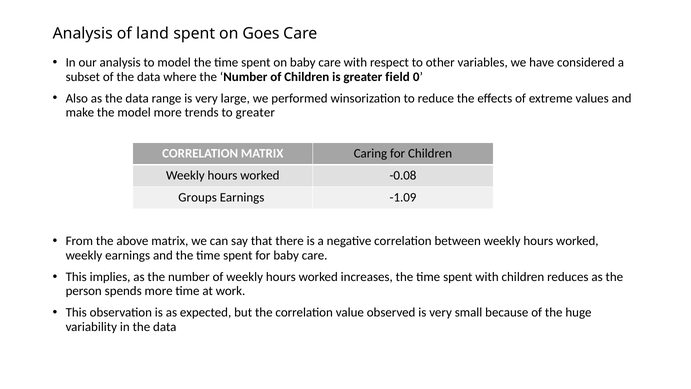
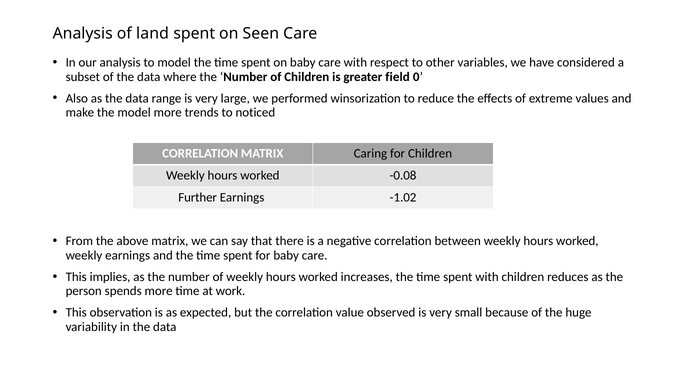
Goes: Goes -> Seen (261, 34)
to greater: greater -> noticed (255, 112)
Groups: Groups -> Further (198, 197)
-1.09: -1.09 -> -1.02 (403, 197)
